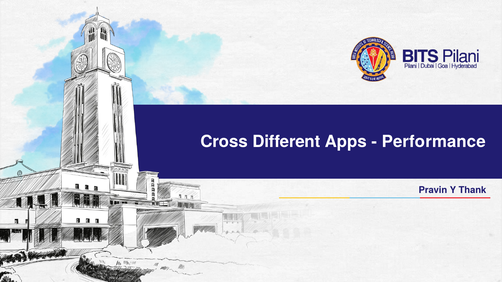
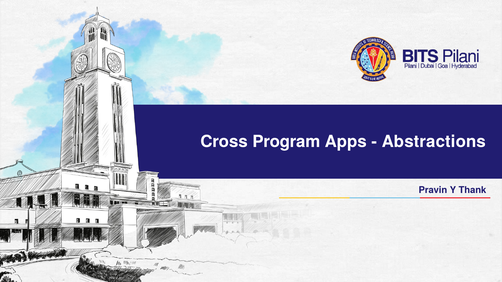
Different: Different -> Program (286, 142)
Performance: Performance -> Abstractions (434, 142)
